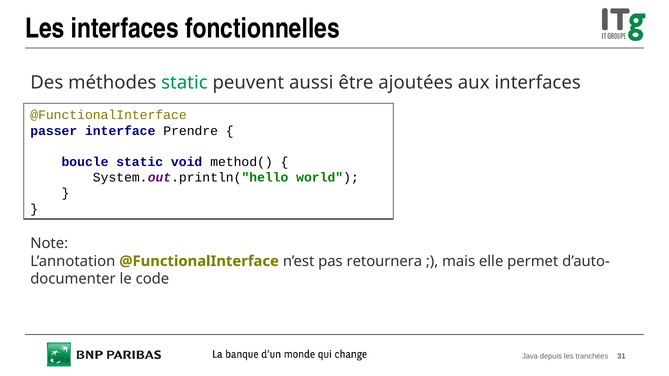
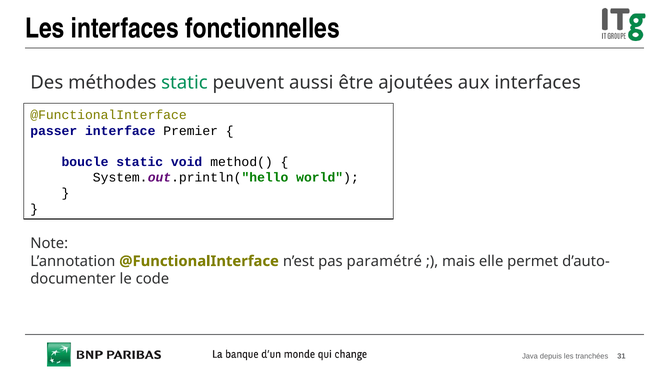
Prendre: Prendre -> Premier (191, 131)
retournera: retournera -> paramétré (384, 261)
